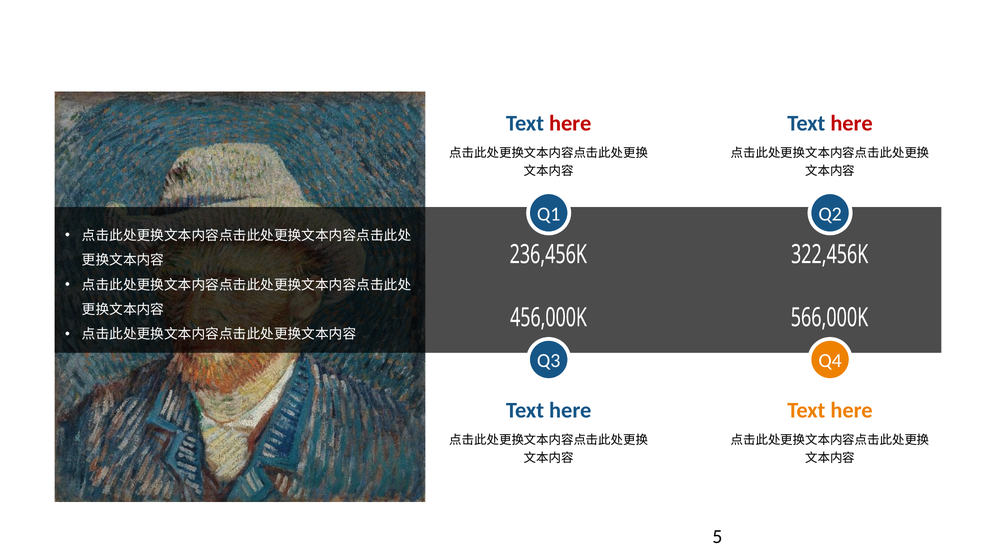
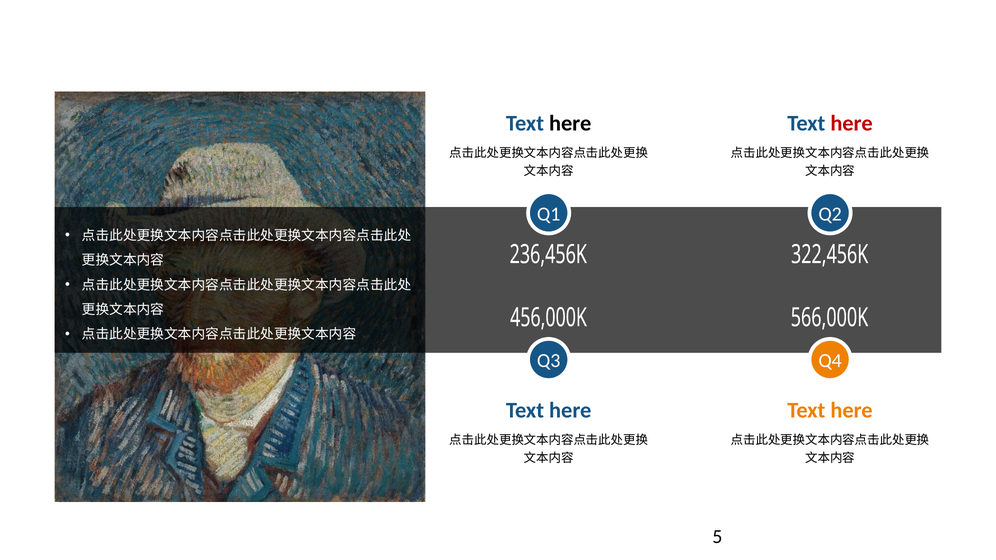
here colour: red -> black (570, 123)
